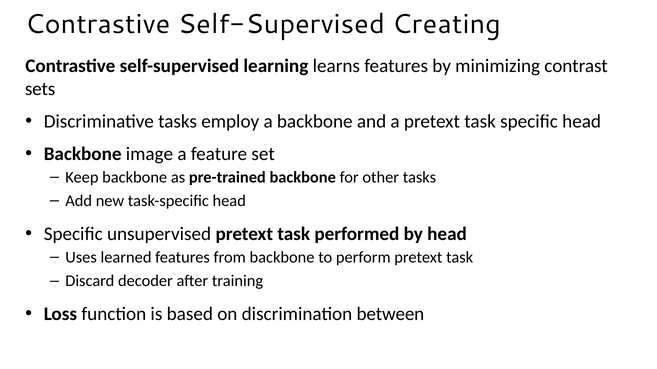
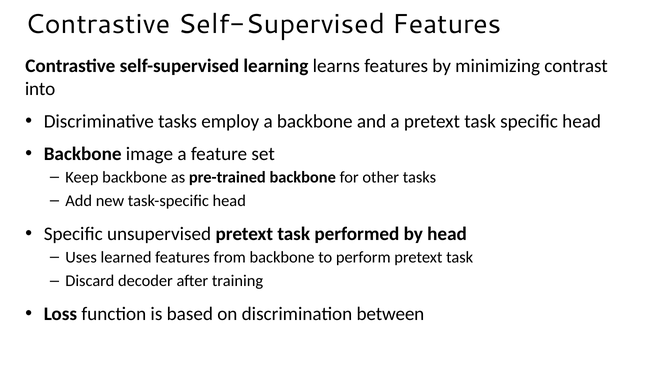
Self-Supervised Creating: Creating -> Features (447, 24)
sets: sets -> into (40, 89)
